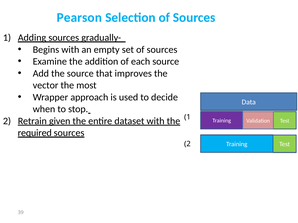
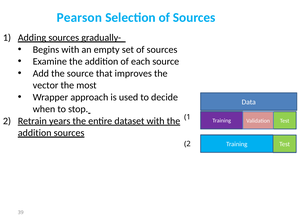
given: given -> years (60, 121)
required: required -> addition (35, 133)
